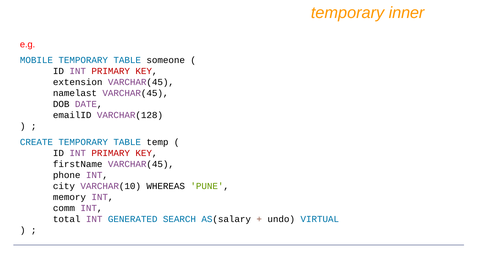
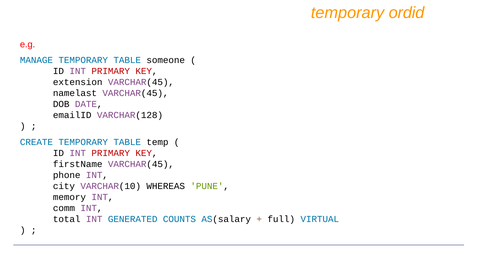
inner: inner -> ordid (407, 13)
MOBILE: MOBILE -> MANAGE (36, 60)
SEARCH: SEARCH -> COUNTS (179, 219)
undo: undo -> full (281, 219)
